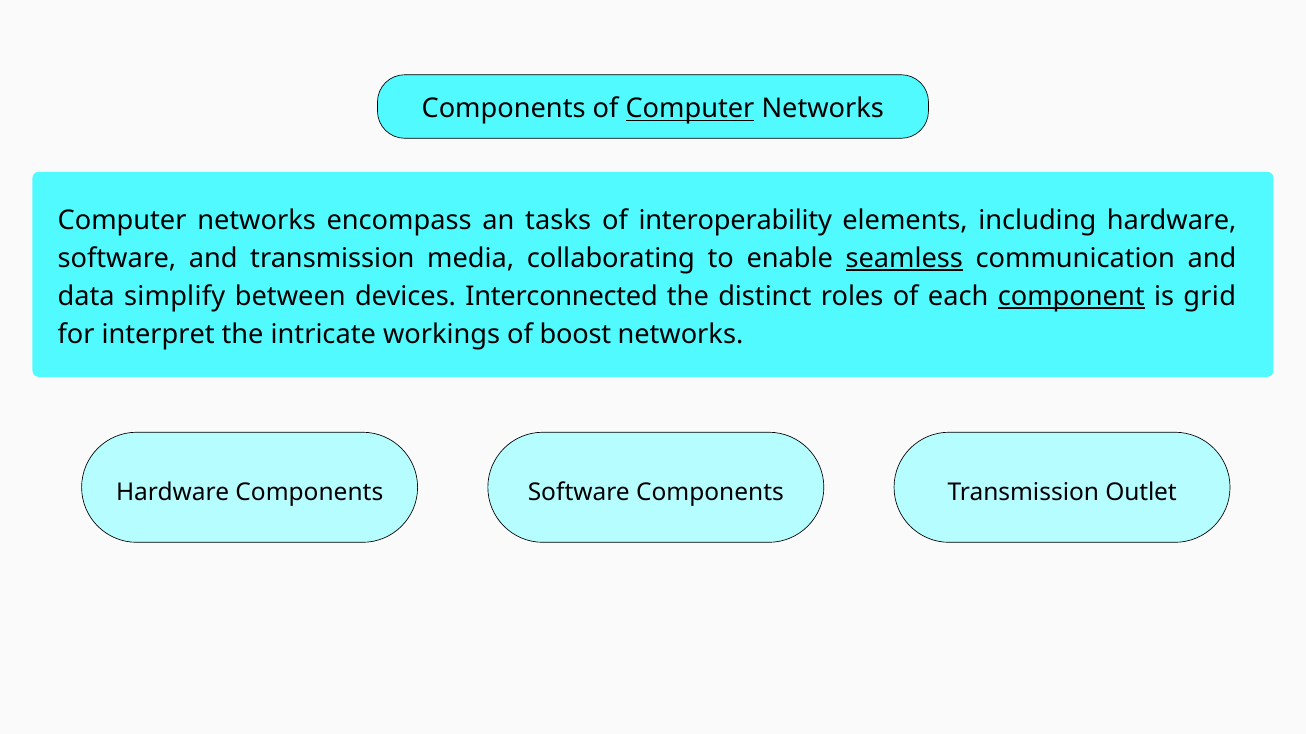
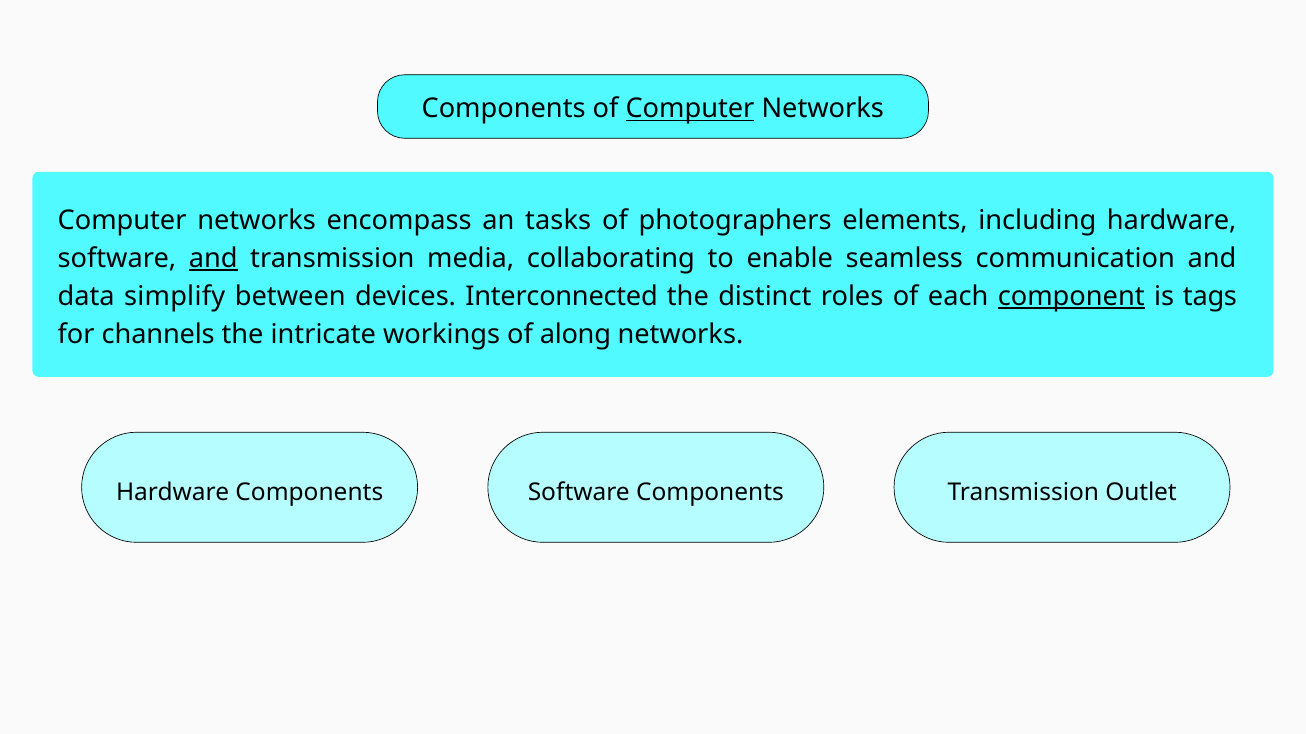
interoperability: interoperability -> photographers (735, 221)
and underline: none -> present (213, 259)
seamless underline: present -> none (904, 259)
grid: grid -> tags (1210, 297)
interpret: interpret -> channels (158, 335)
boost: boost -> along (575, 335)
